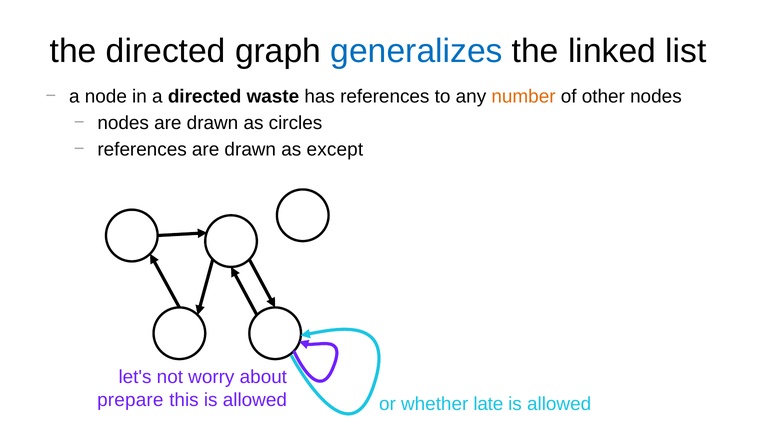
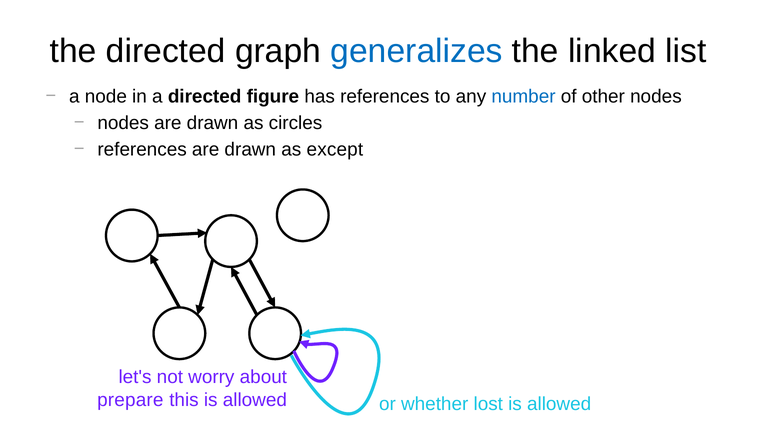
waste: waste -> figure (273, 96)
number colour: orange -> blue (523, 96)
late: late -> lost (488, 404)
